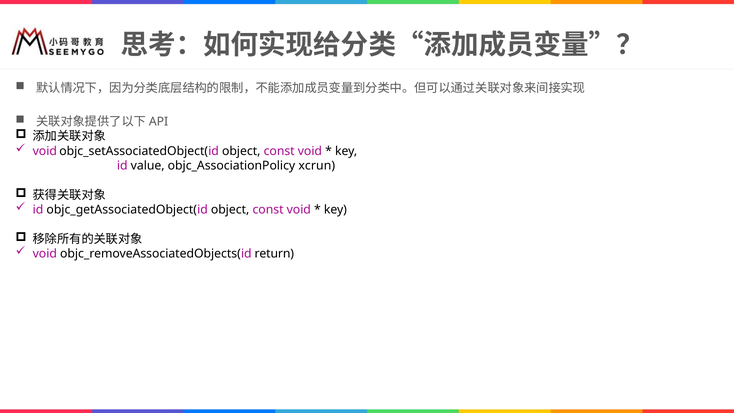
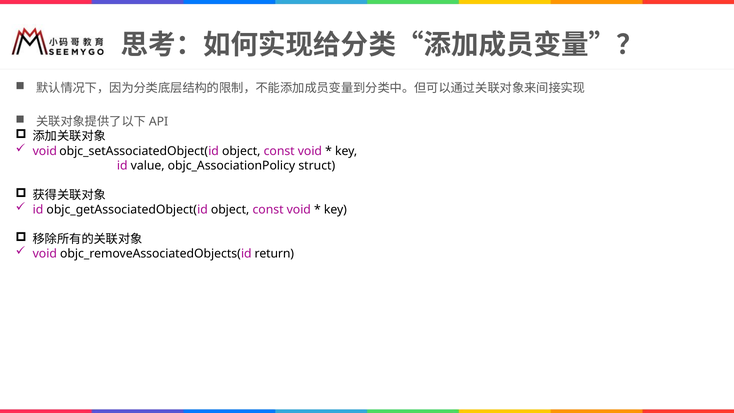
xcrun: xcrun -> struct (317, 166)
